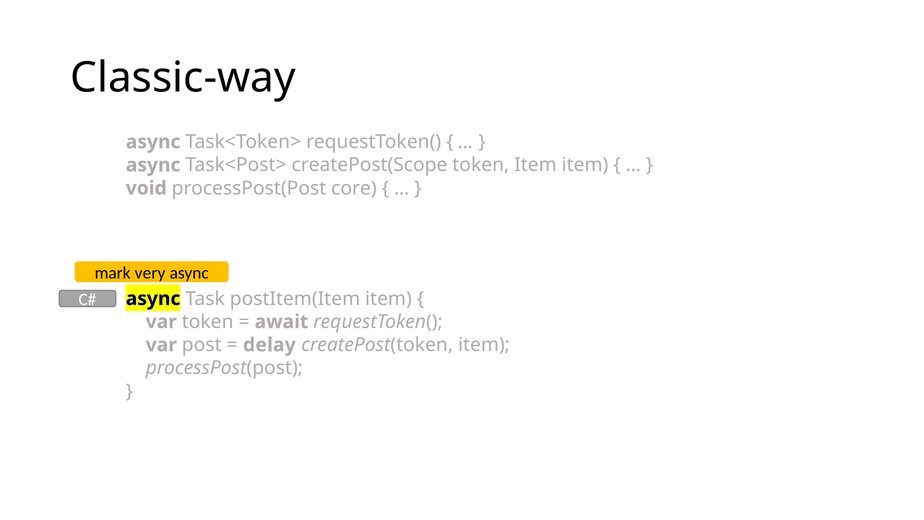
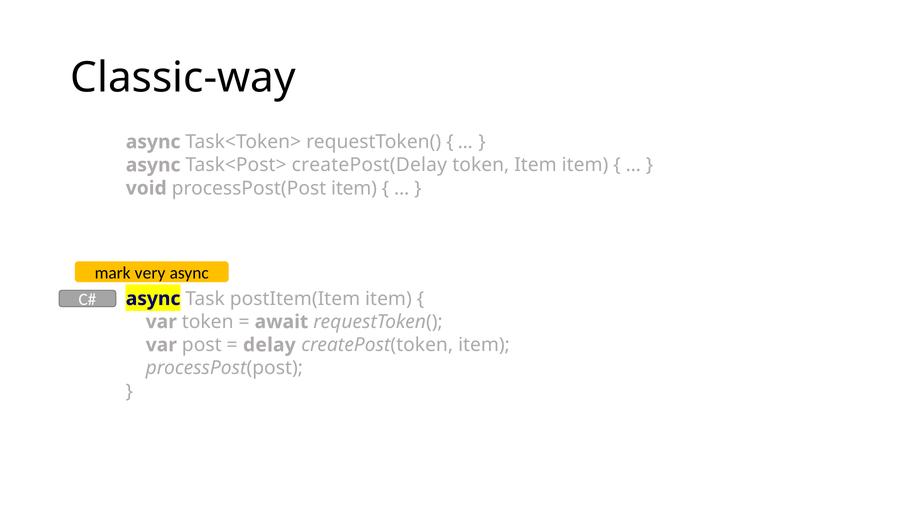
createPost(Scope: createPost(Scope -> createPost(Delay (369, 165)
processPost(Post core: core -> item (354, 188)
